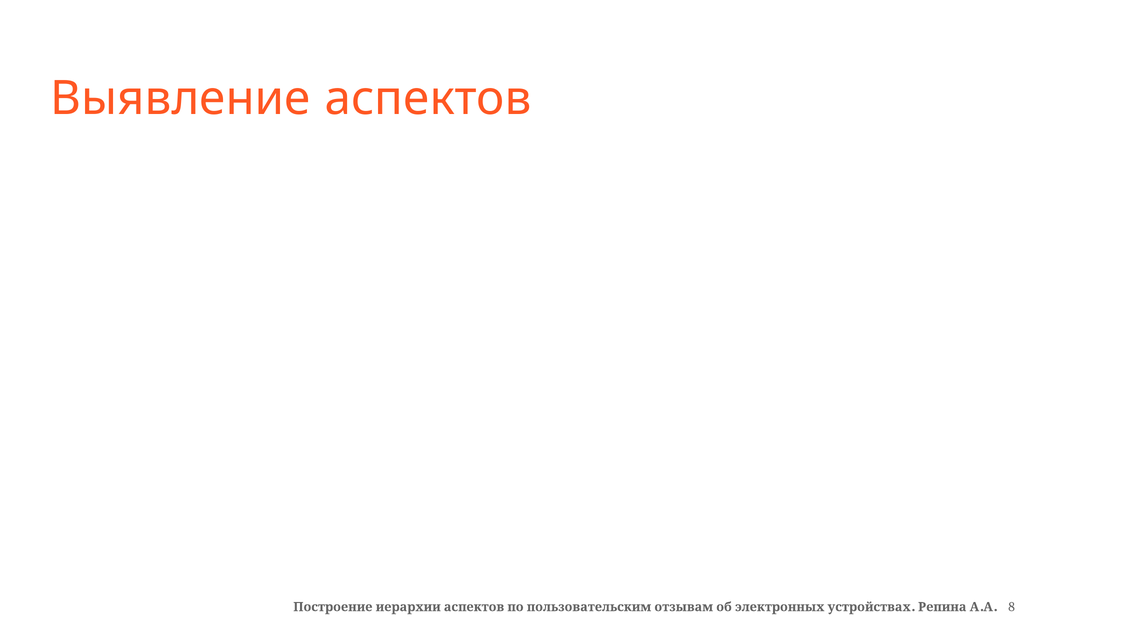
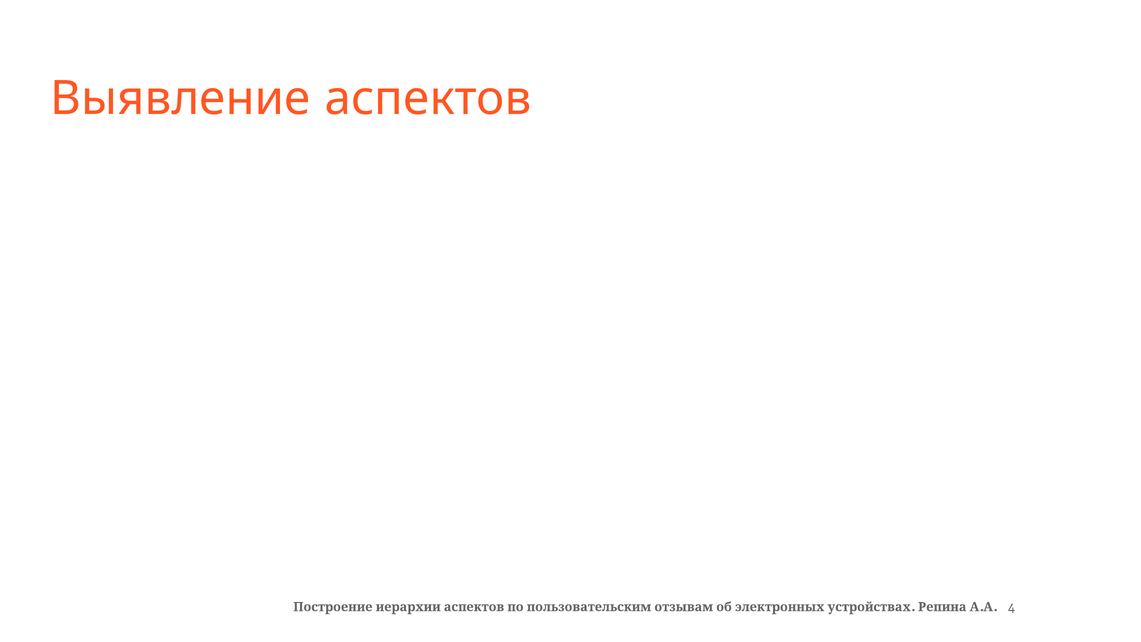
8: 8 -> 4 (1012, 607)
